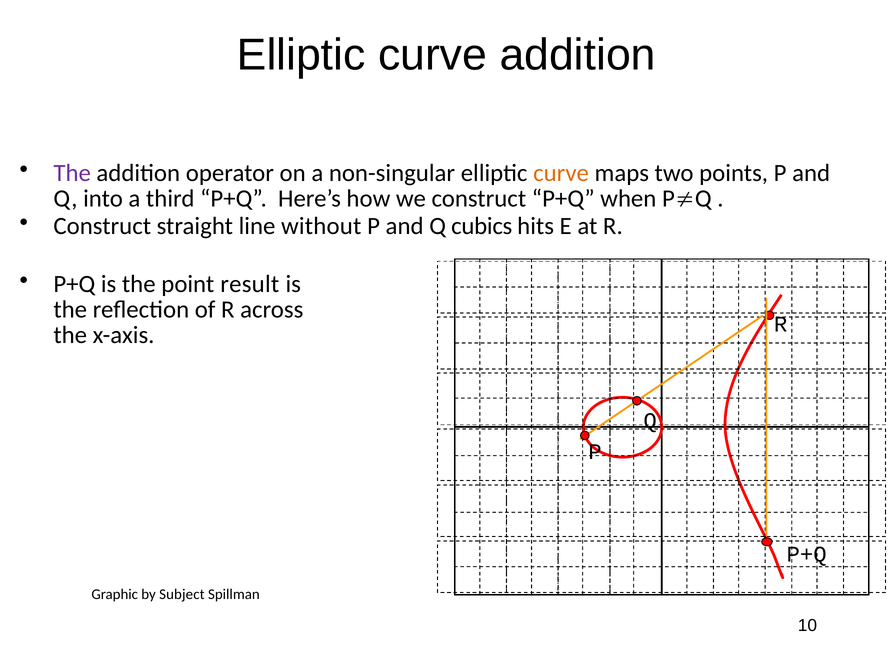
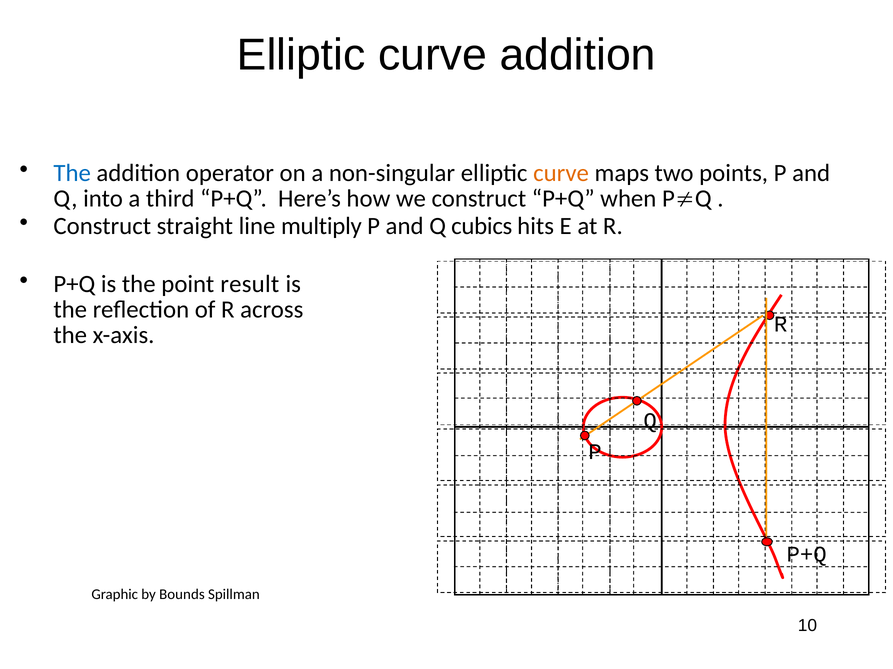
The colour: purple -> blue (72, 173)
without: without -> multiply (321, 227)
Subject: Subject -> Bounds (182, 595)
